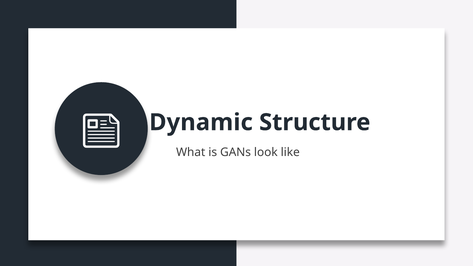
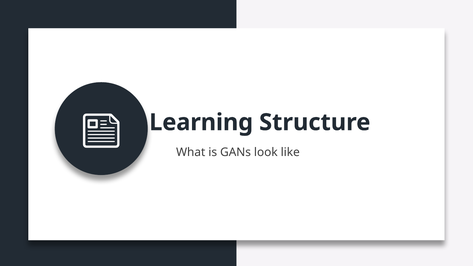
Dynamic: Dynamic -> Learning (201, 122)
